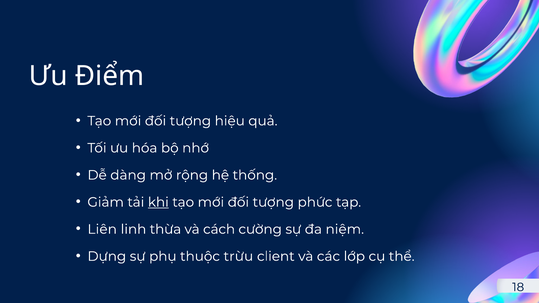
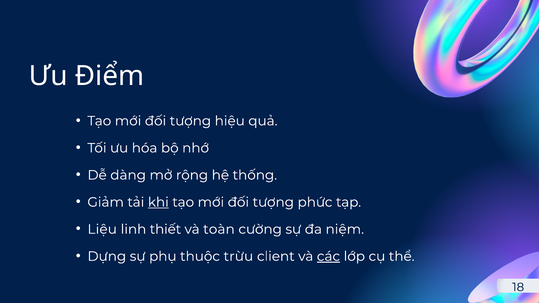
Liên: Liên -> Liệu (102, 229)
thừa: thừa -> thiết (165, 229)
cách: cách -> toàn (219, 229)
các underline: none -> present (328, 256)
